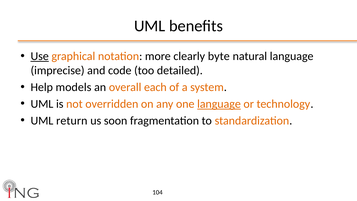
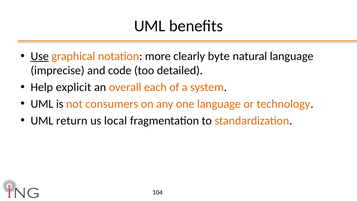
models: models -> explicit (73, 87)
overridden: overridden -> consumers (112, 104)
language underline: present -> none (219, 104)
soon: soon -> local (116, 121)
